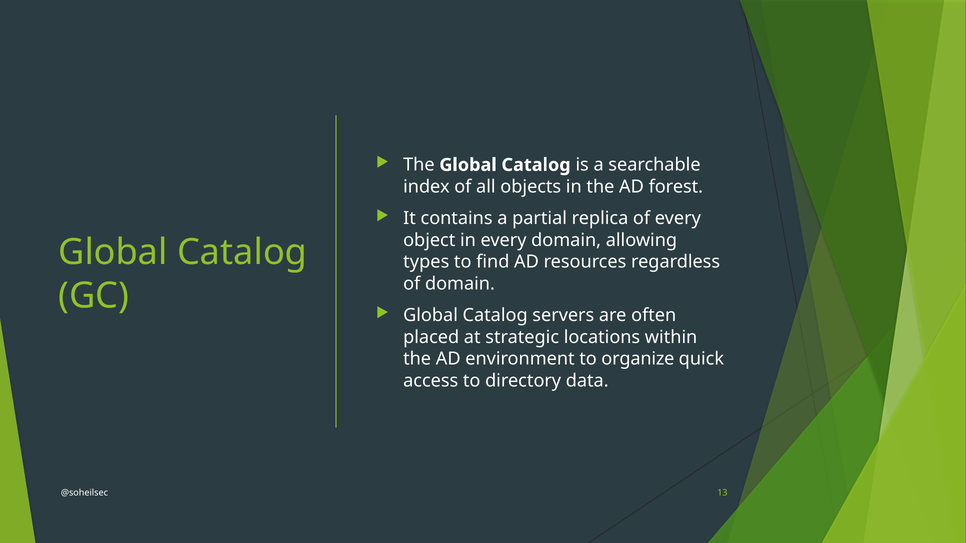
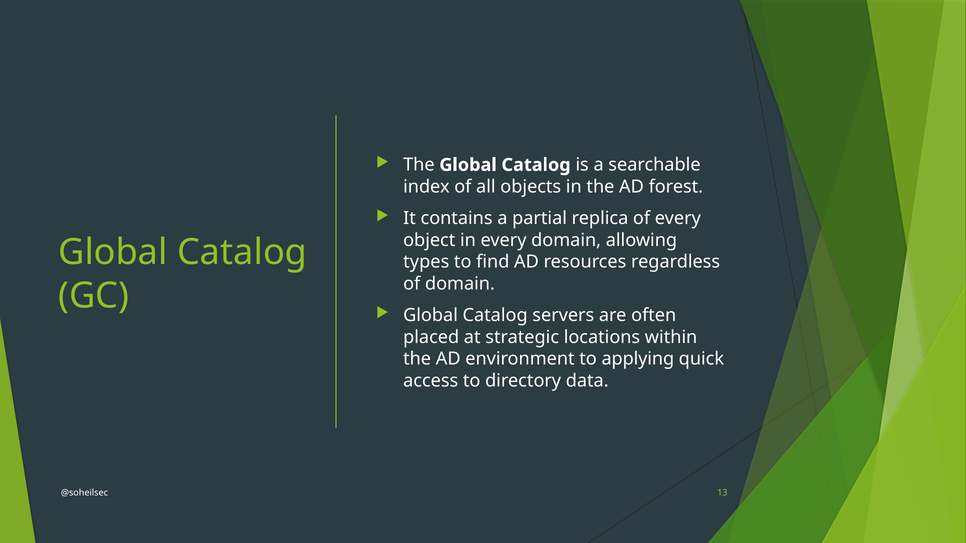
organize: organize -> applying (638, 359)
